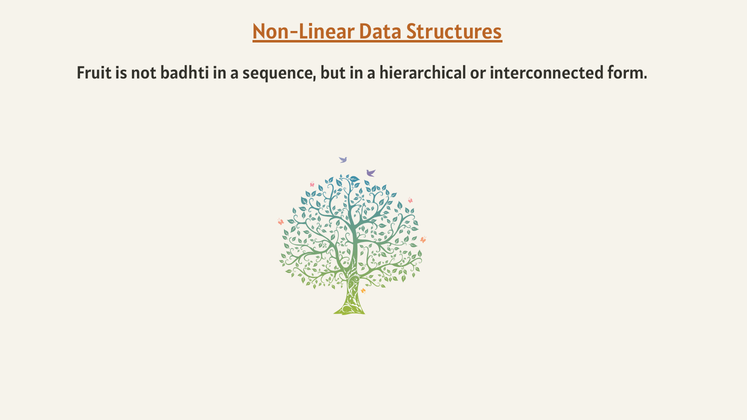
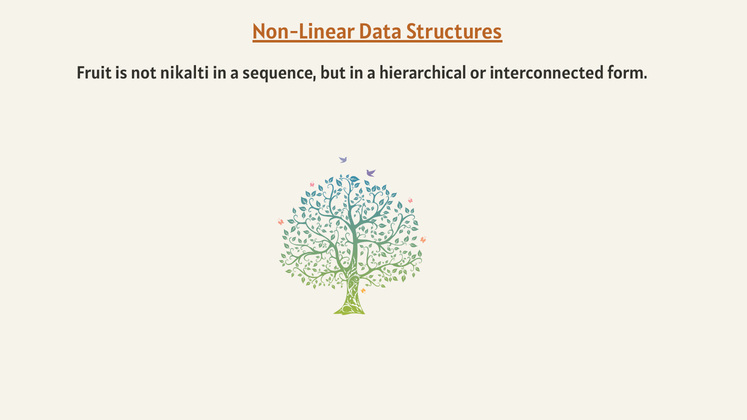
badhti: badhti -> nikalti (185, 73)
